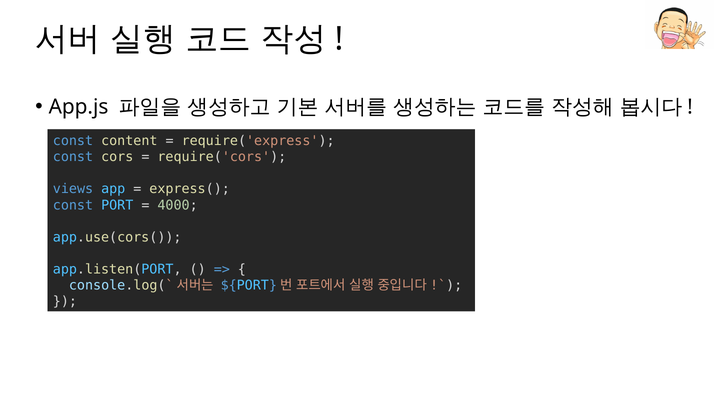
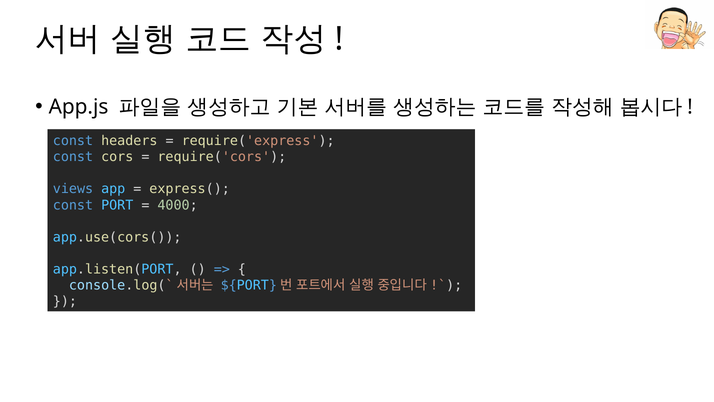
content: content -> headers (129, 141)
